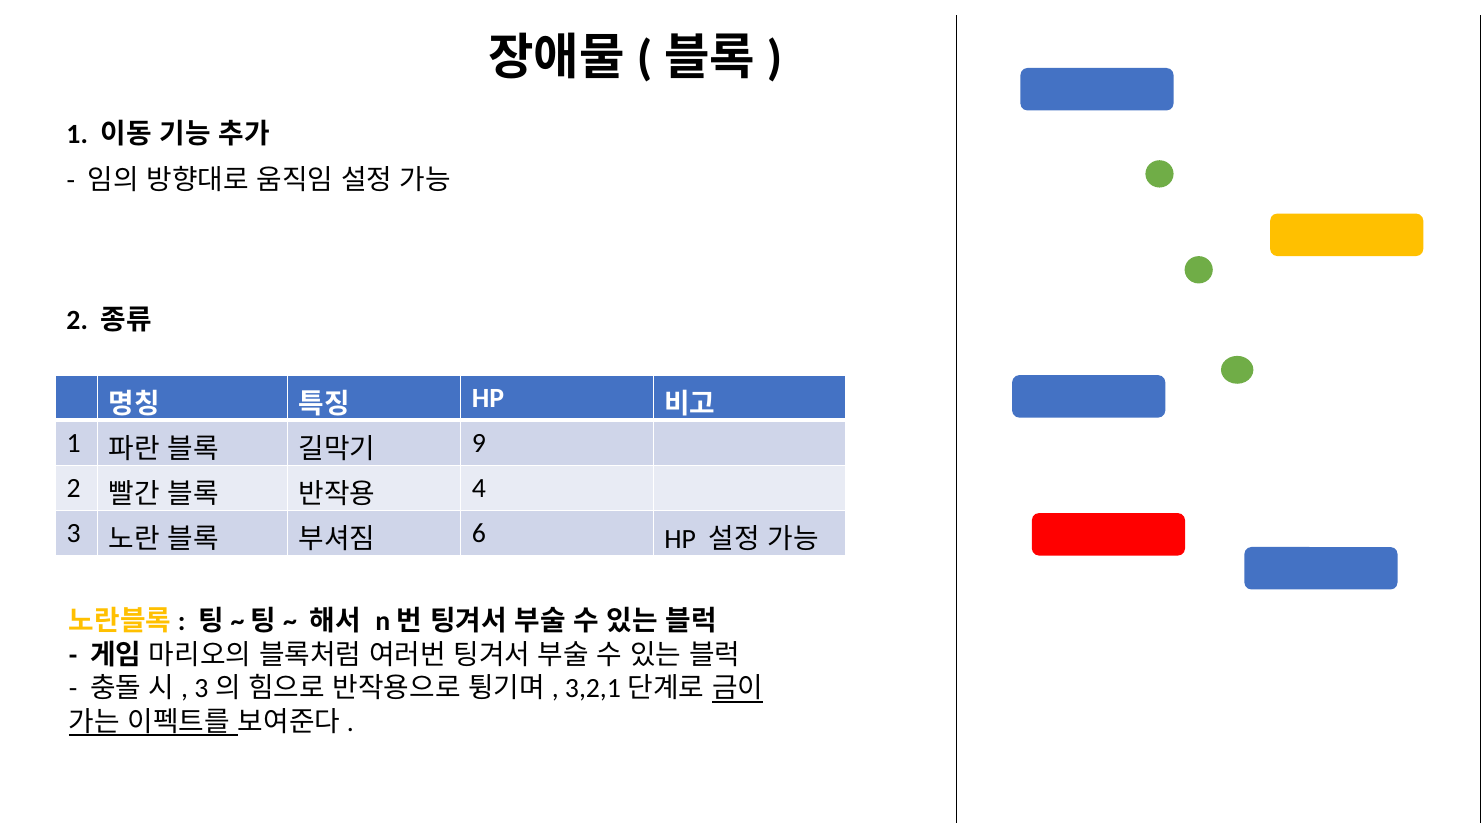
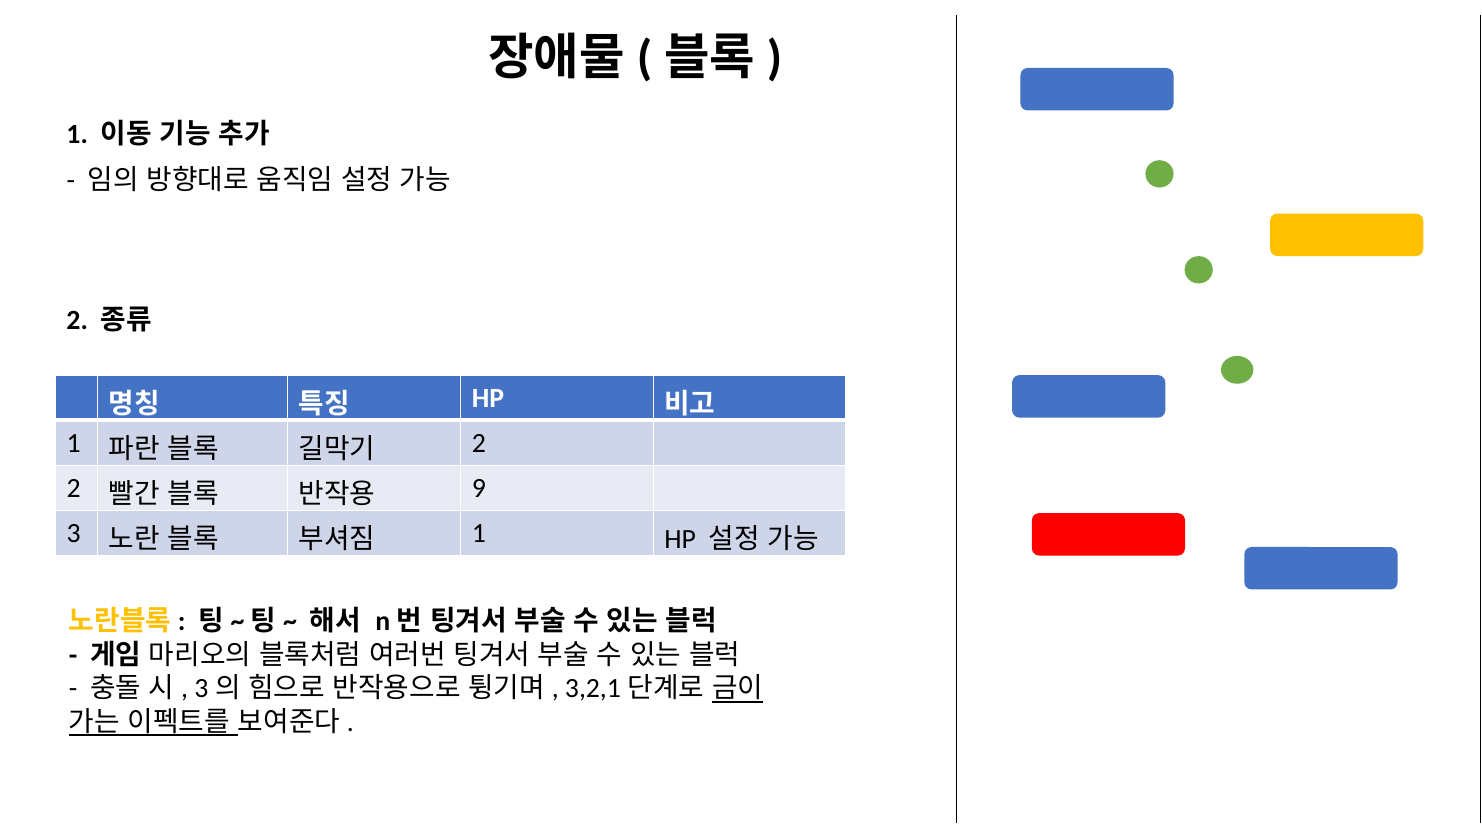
9: 9 -> 2 (479, 443)
4: 4 -> 9 (479, 488)
6: 6 -> 1 (479, 533)
